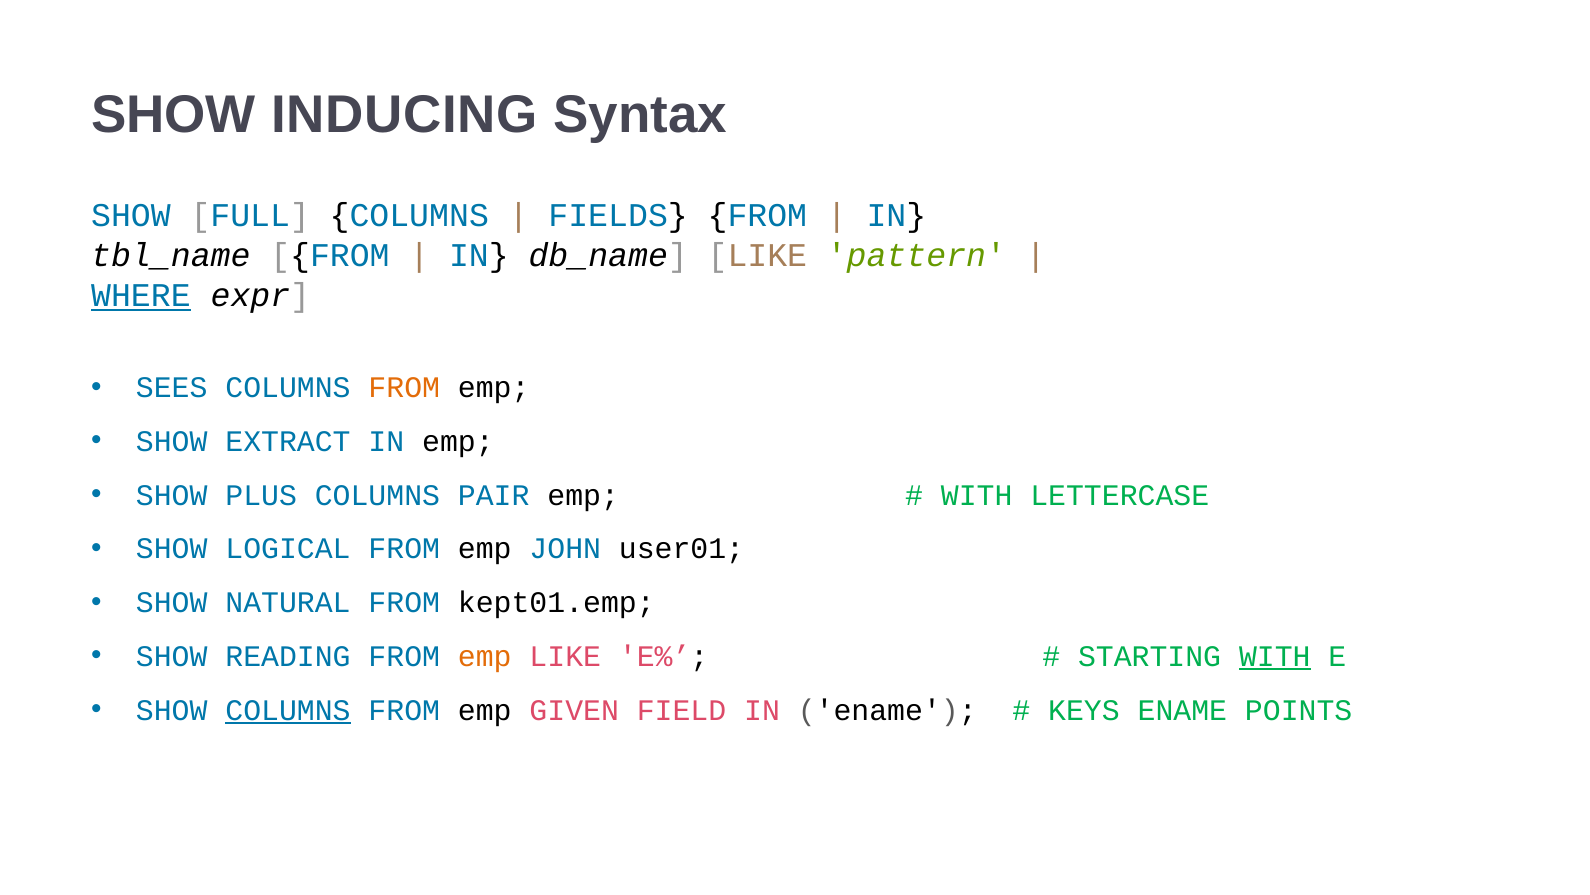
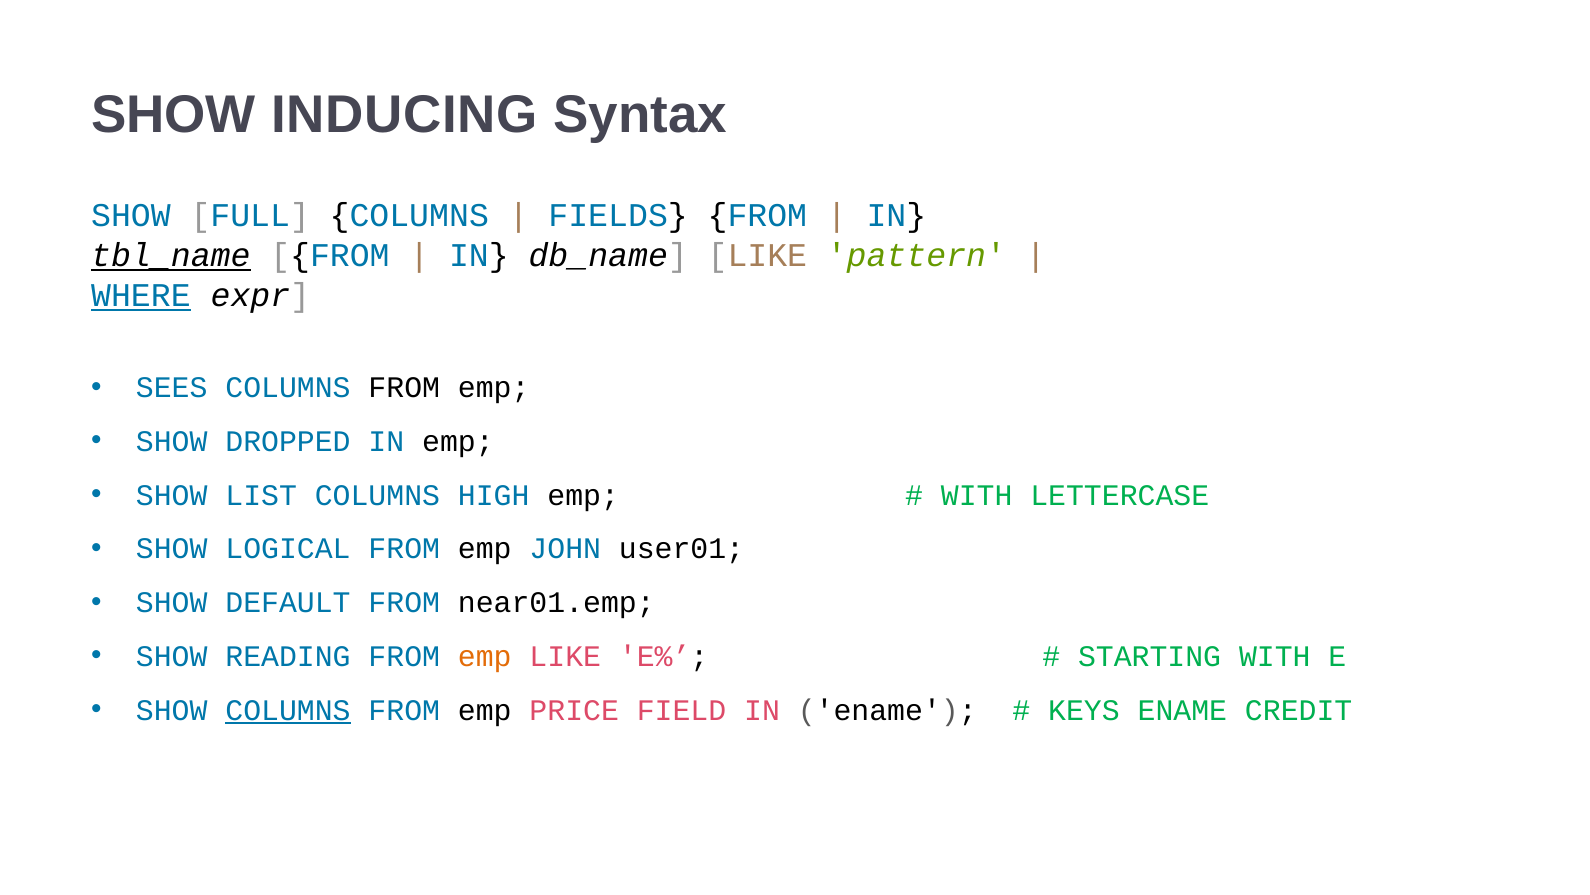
tbl_name underline: none -> present (171, 255)
FROM colour: orange -> black (404, 388)
EXTRACT: EXTRACT -> DROPPED (288, 441)
PLUS: PLUS -> LIST (261, 495)
PAIR: PAIR -> HIGH (494, 495)
NATURAL: NATURAL -> DEFAULT (288, 602)
kept01.emp: kept01.emp -> near01.emp (556, 602)
WITH underline: present -> none (1275, 656)
GIVEN: GIVEN -> PRICE (574, 710)
POINTS: POINTS -> CREDIT (1299, 710)
